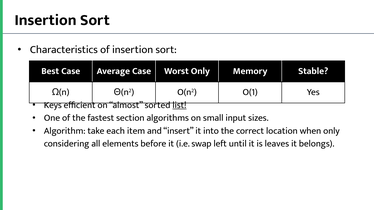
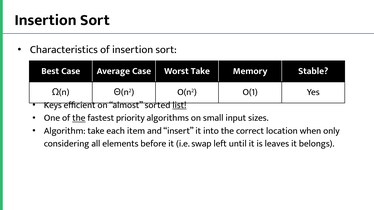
Worst Only: Only -> Take (200, 71)
the underline: none -> present (79, 118)
section: section -> priority (130, 118)
